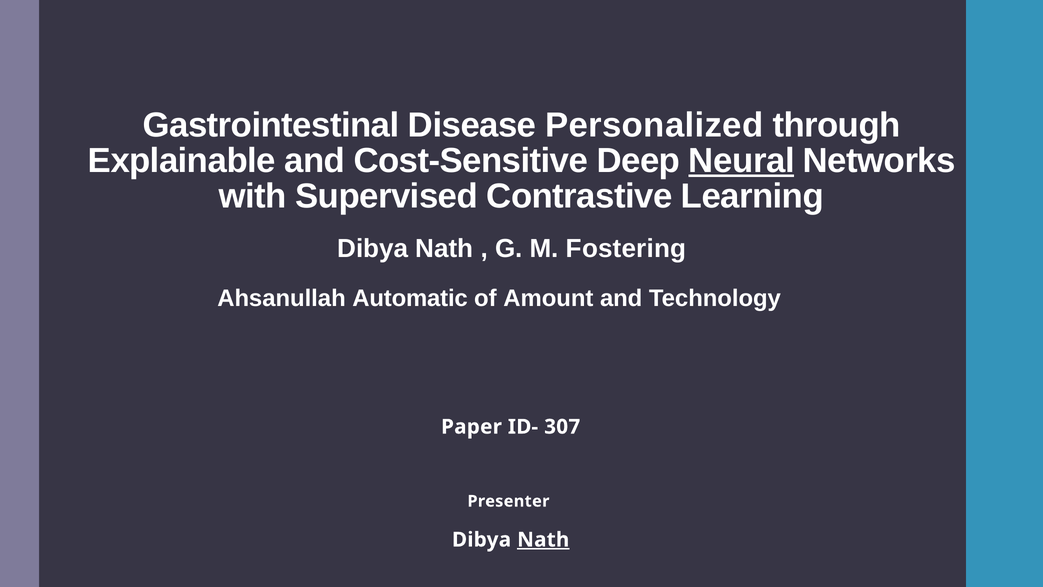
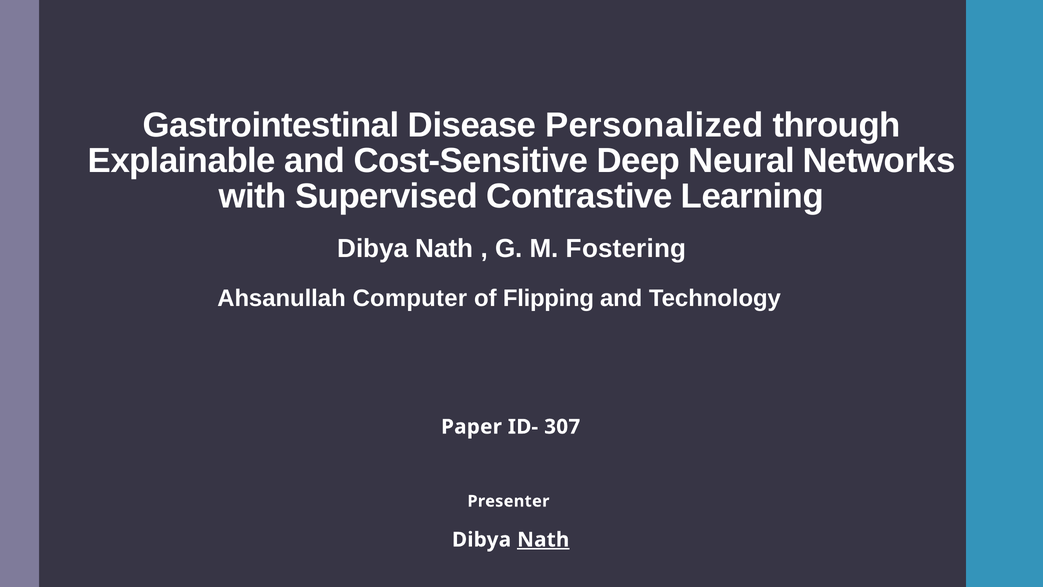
Neural underline: present -> none (742, 161)
Automatic: Automatic -> Computer (410, 298)
Amount: Amount -> Flipping (548, 298)
